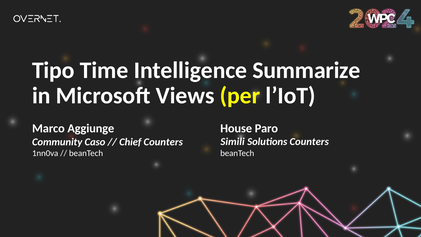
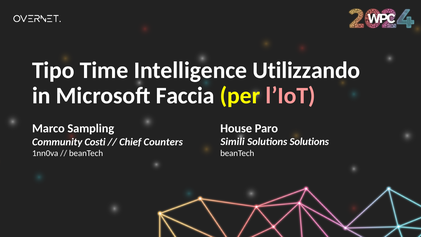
Summarize: Summarize -> Utilizzando (306, 70)
Views: Views -> Faccia (185, 96)
l’IoT colour: white -> pink (291, 96)
Aggiunge: Aggiunge -> Sampling (91, 128)
Solutions Counters: Counters -> Solutions (309, 142)
Caso: Caso -> Costi (95, 142)
